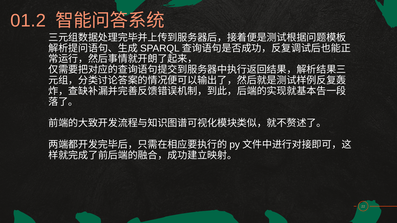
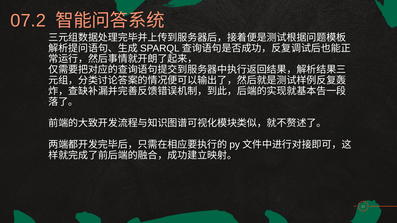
01.2: 01.2 -> 07.2 (28, 21)
